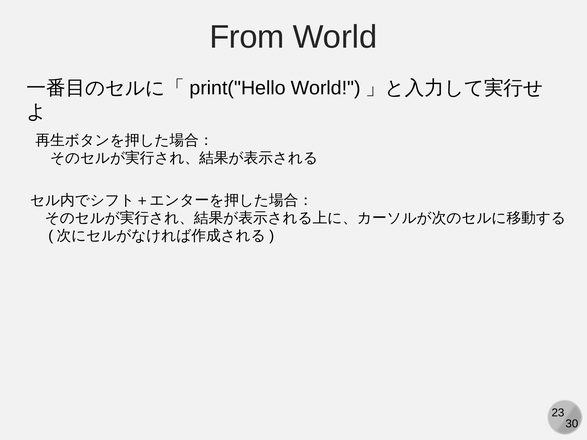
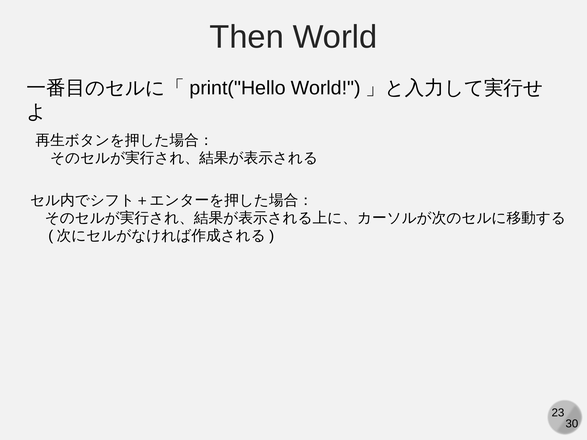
From: From -> Then (247, 37)
